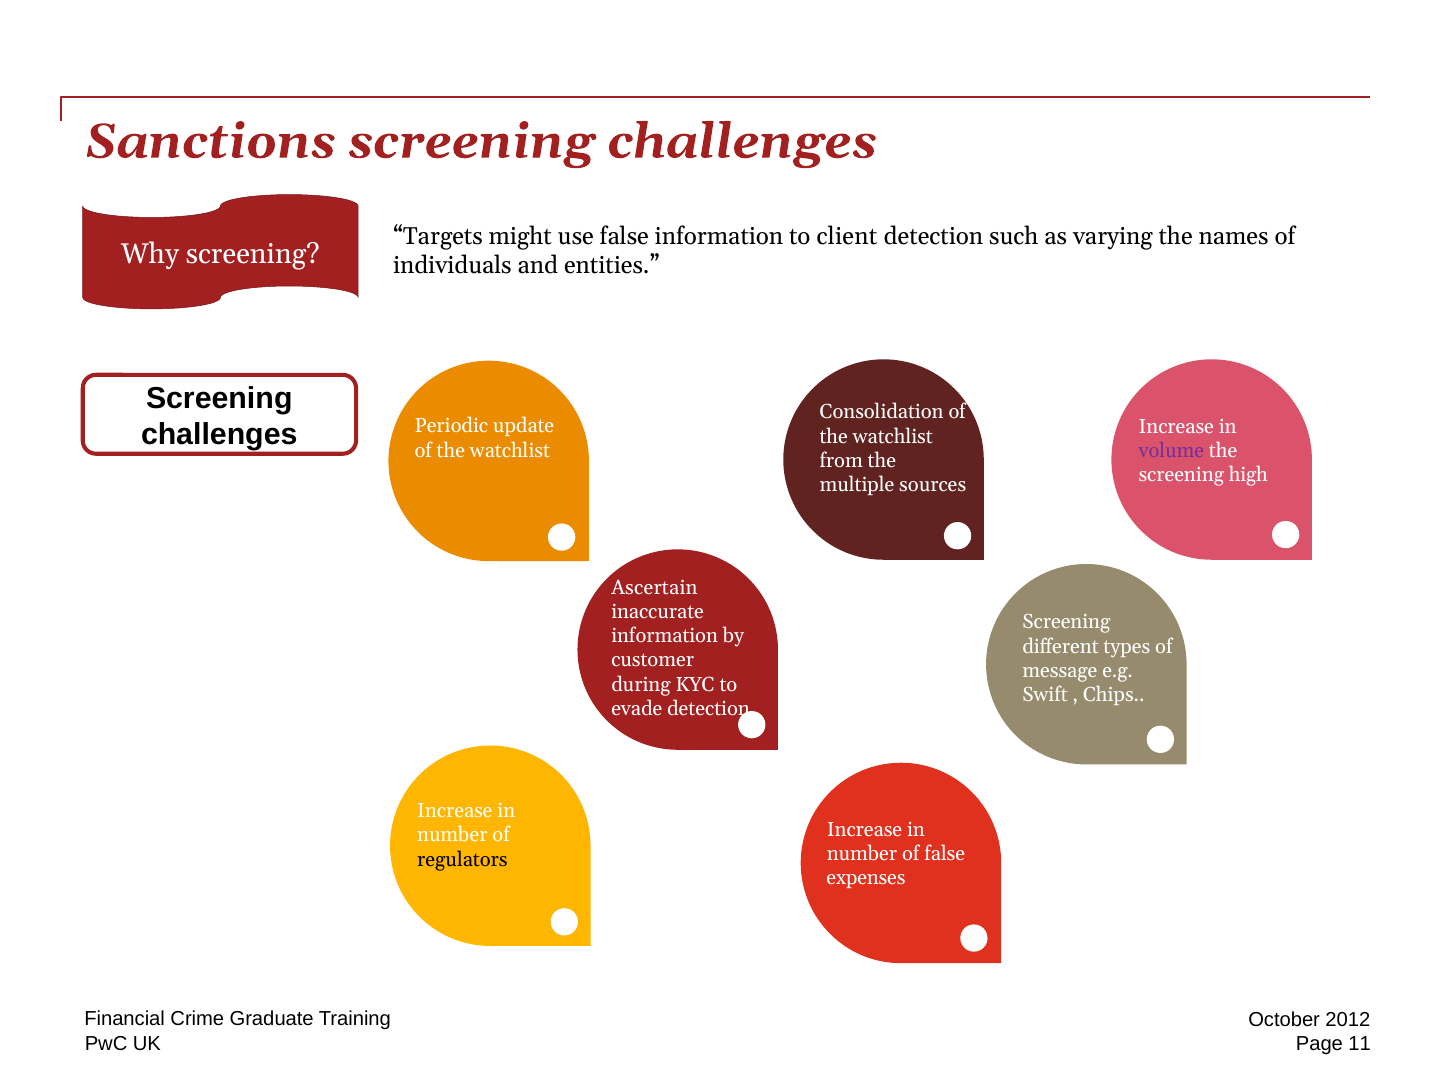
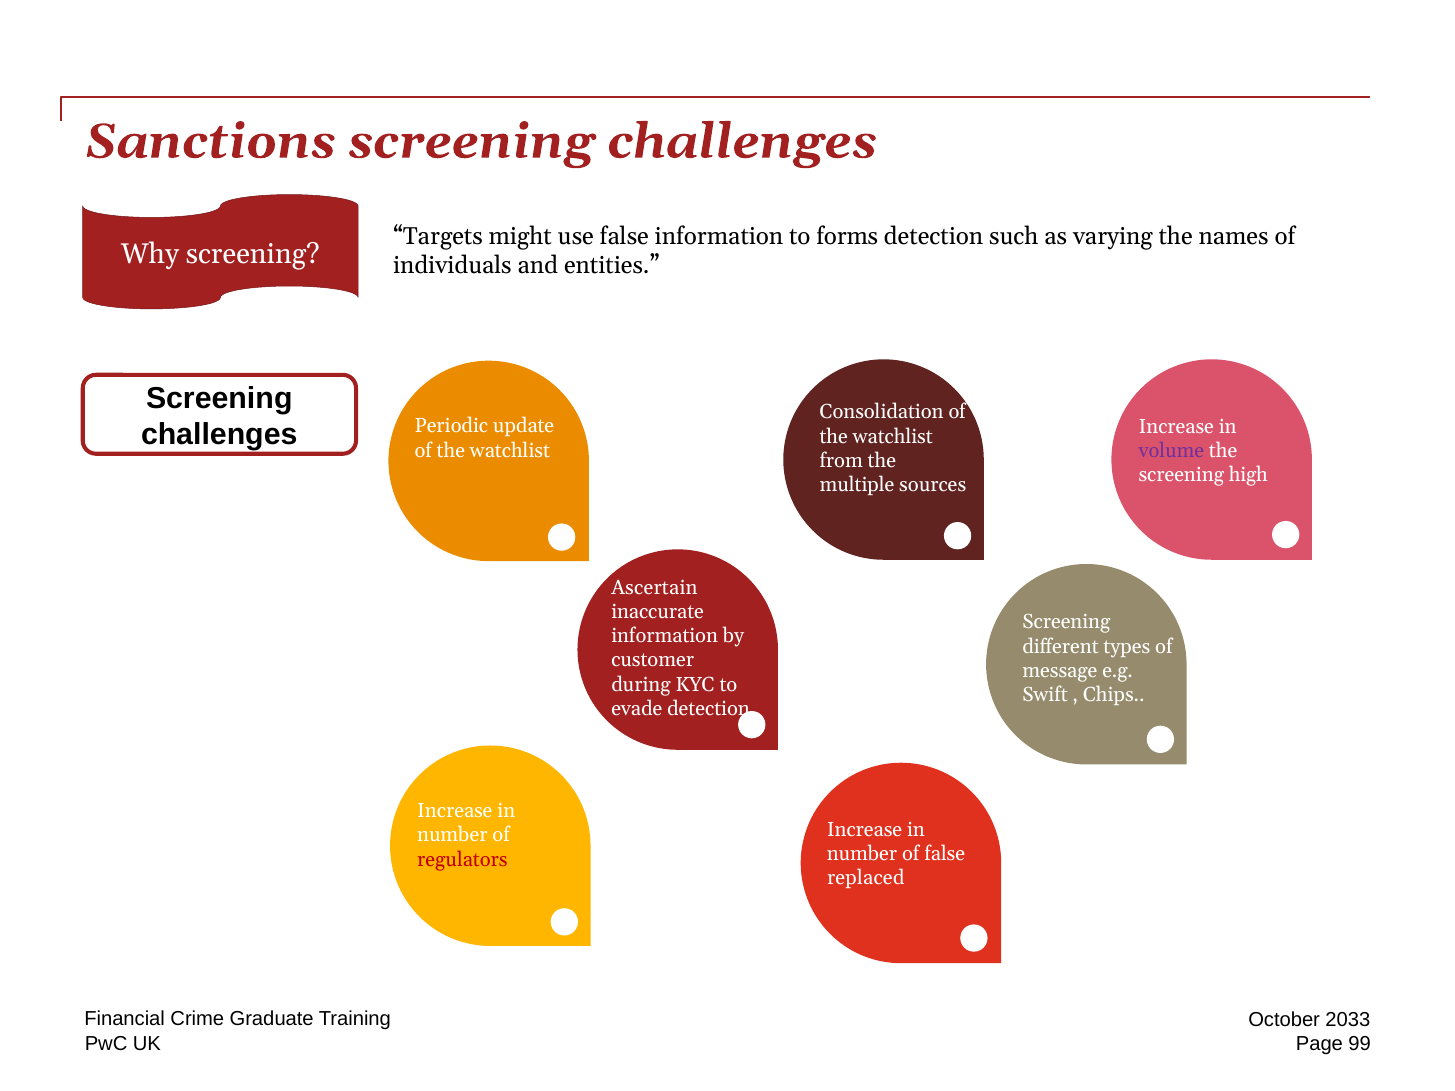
client: client -> forms (847, 237)
regulators colour: black -> red (462, 860)
expenses: expenses -> replaced (866, 879)
2012: 2012 -> 2033 (1348, 1020)
11: 11 -> 99 (1360, 1044)
